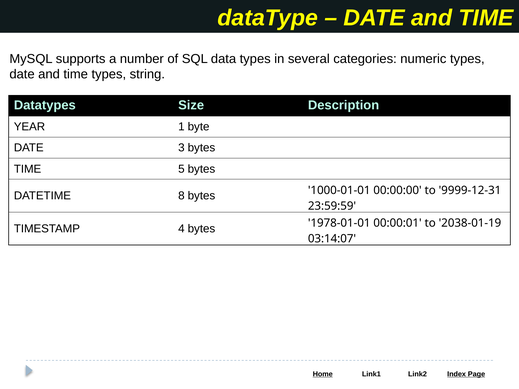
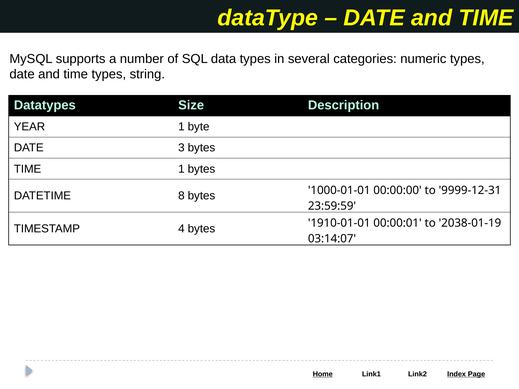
TIME 5: 5 -> 1 (181, 169)
1978-01-01: 1978-01-01 -> 1910-01-01 (339, 223)
